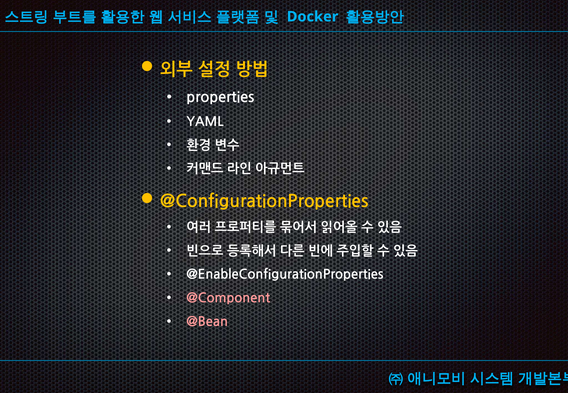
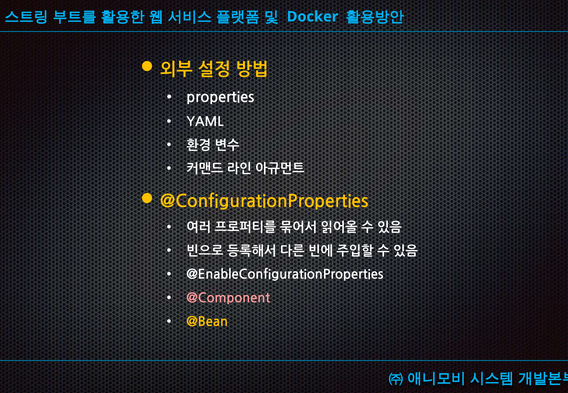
@Bean colour: pink -> yellow (207, 322)
